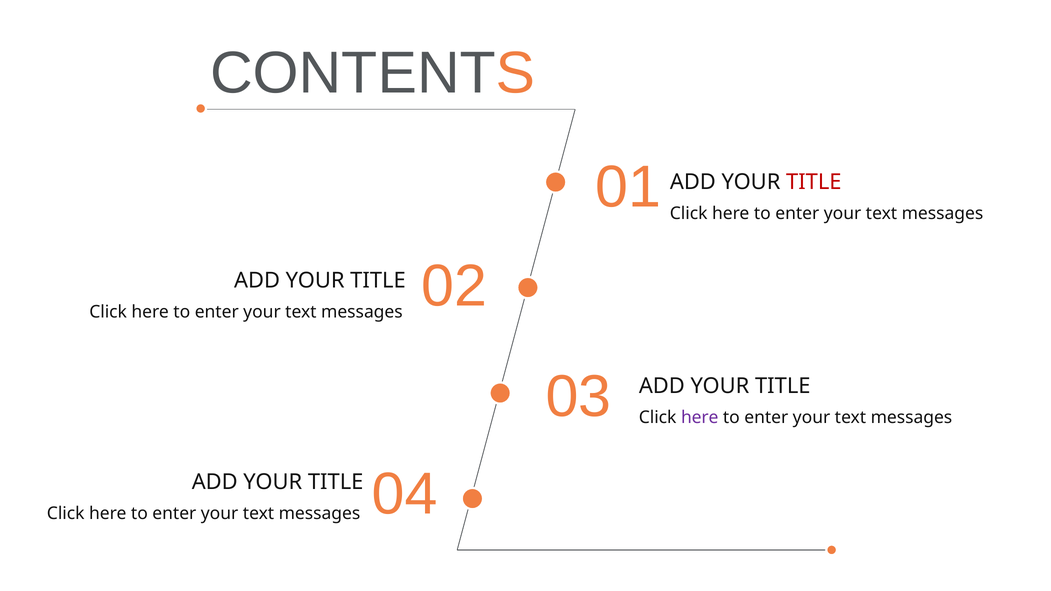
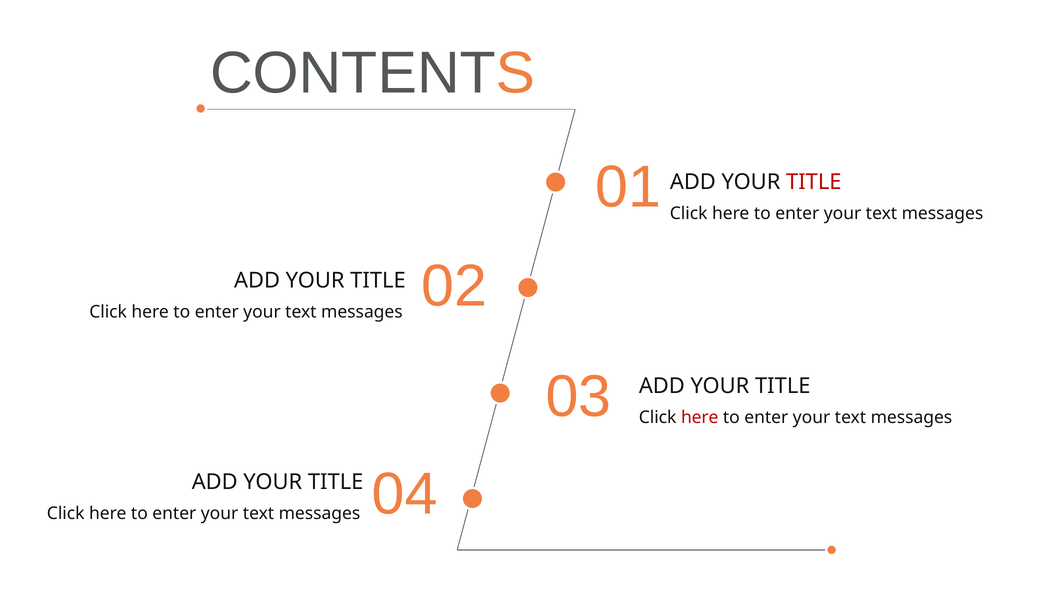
here colour: purple -> red (700, 418)
